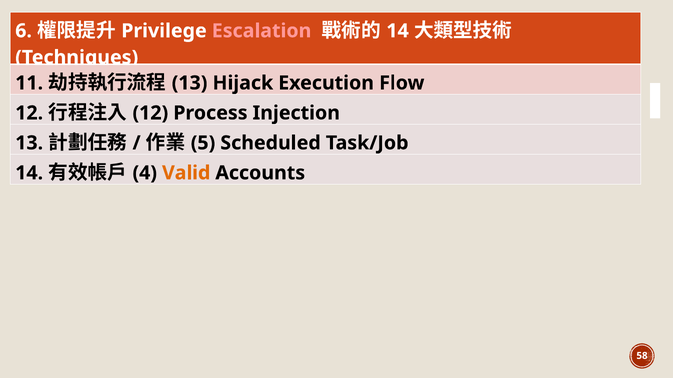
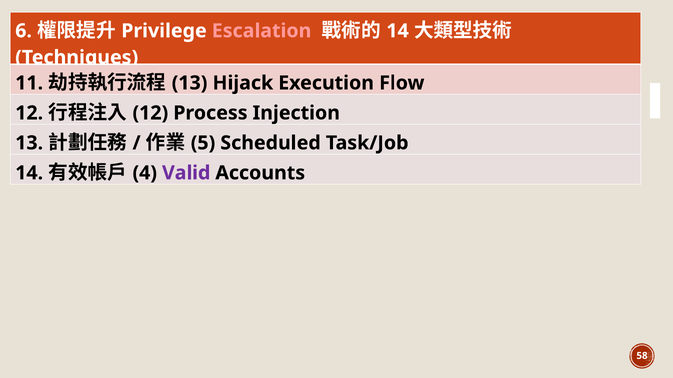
Valid colour: orange -> purple (186, 173)
